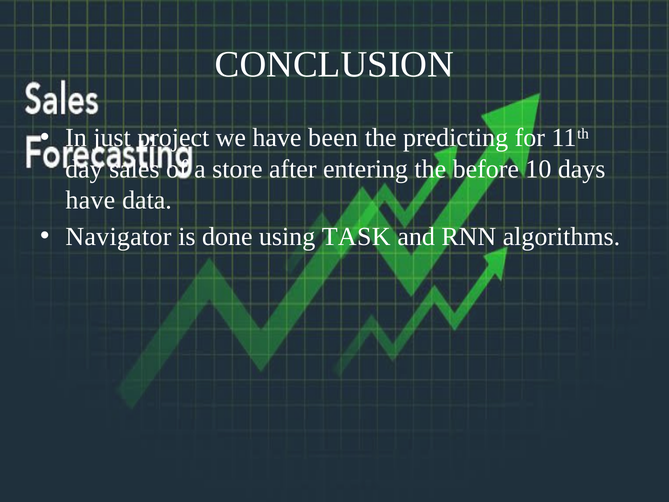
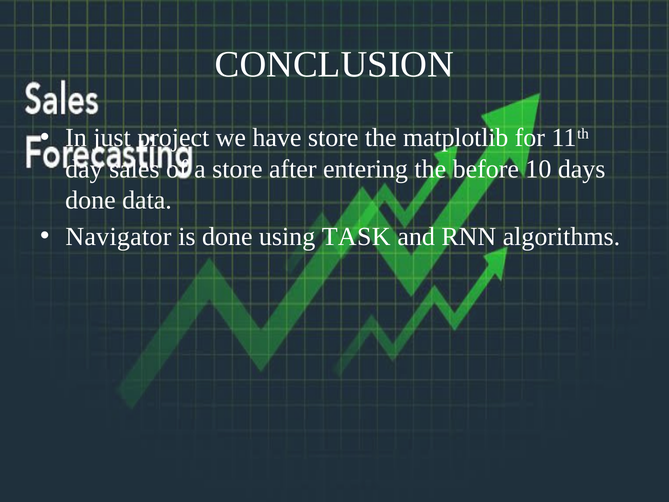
have been: been -> store (333, 138)
predicting: predicting -> matplotlib (456, 138)
have: have -> done (90, 200)
